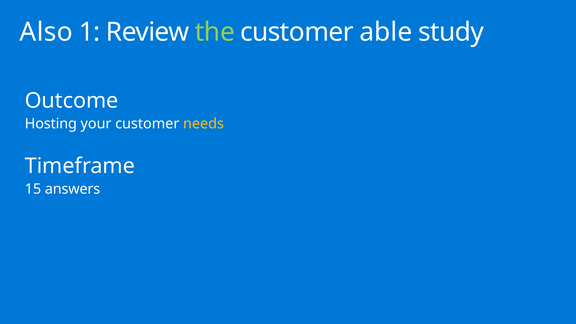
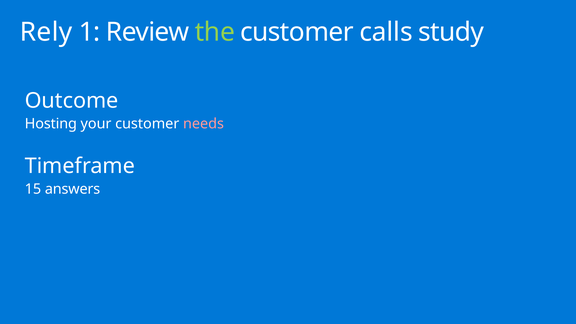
Also: Also -> Rely (46, 32)
able: able -> calls (386, 32)
needs colour: yellow -> pink (204, 124)
